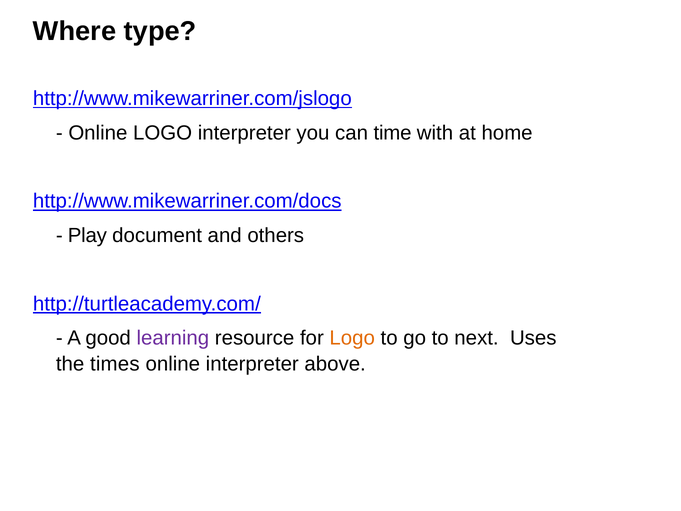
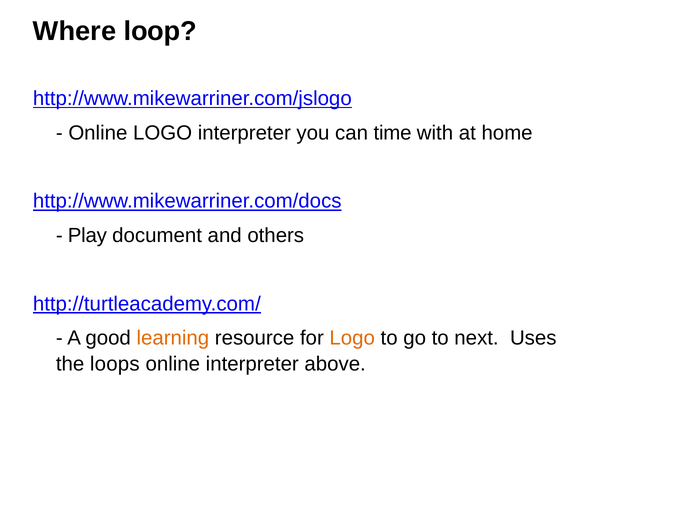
type: type -> loop (160, 31)
learning colour: purple -> orange (173, 338)
times: times -> loops (115, 364)
